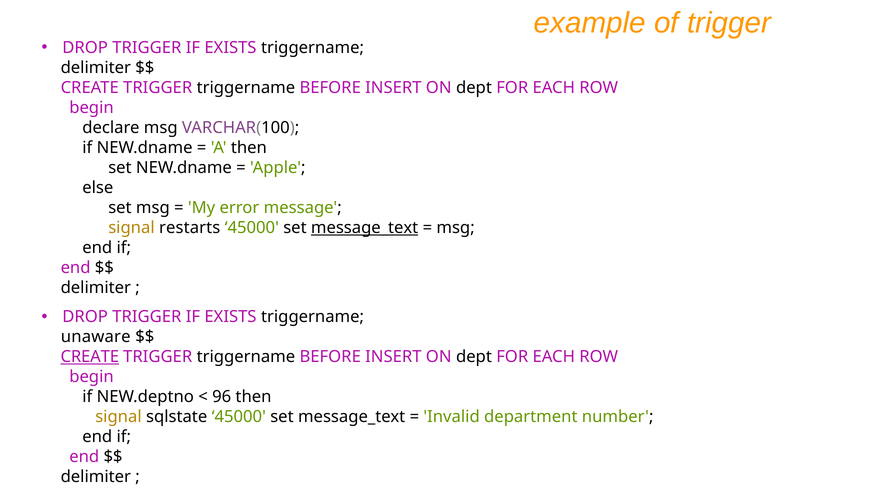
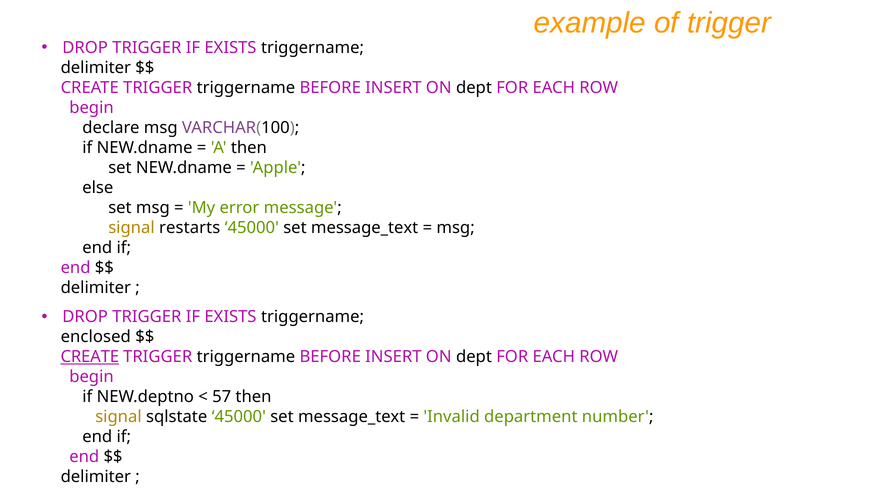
message_text underline: present -> none (365, 228)
unaware: unaware -> enclosed (96, 337)
96: 96 -> 57 (222, 397)
